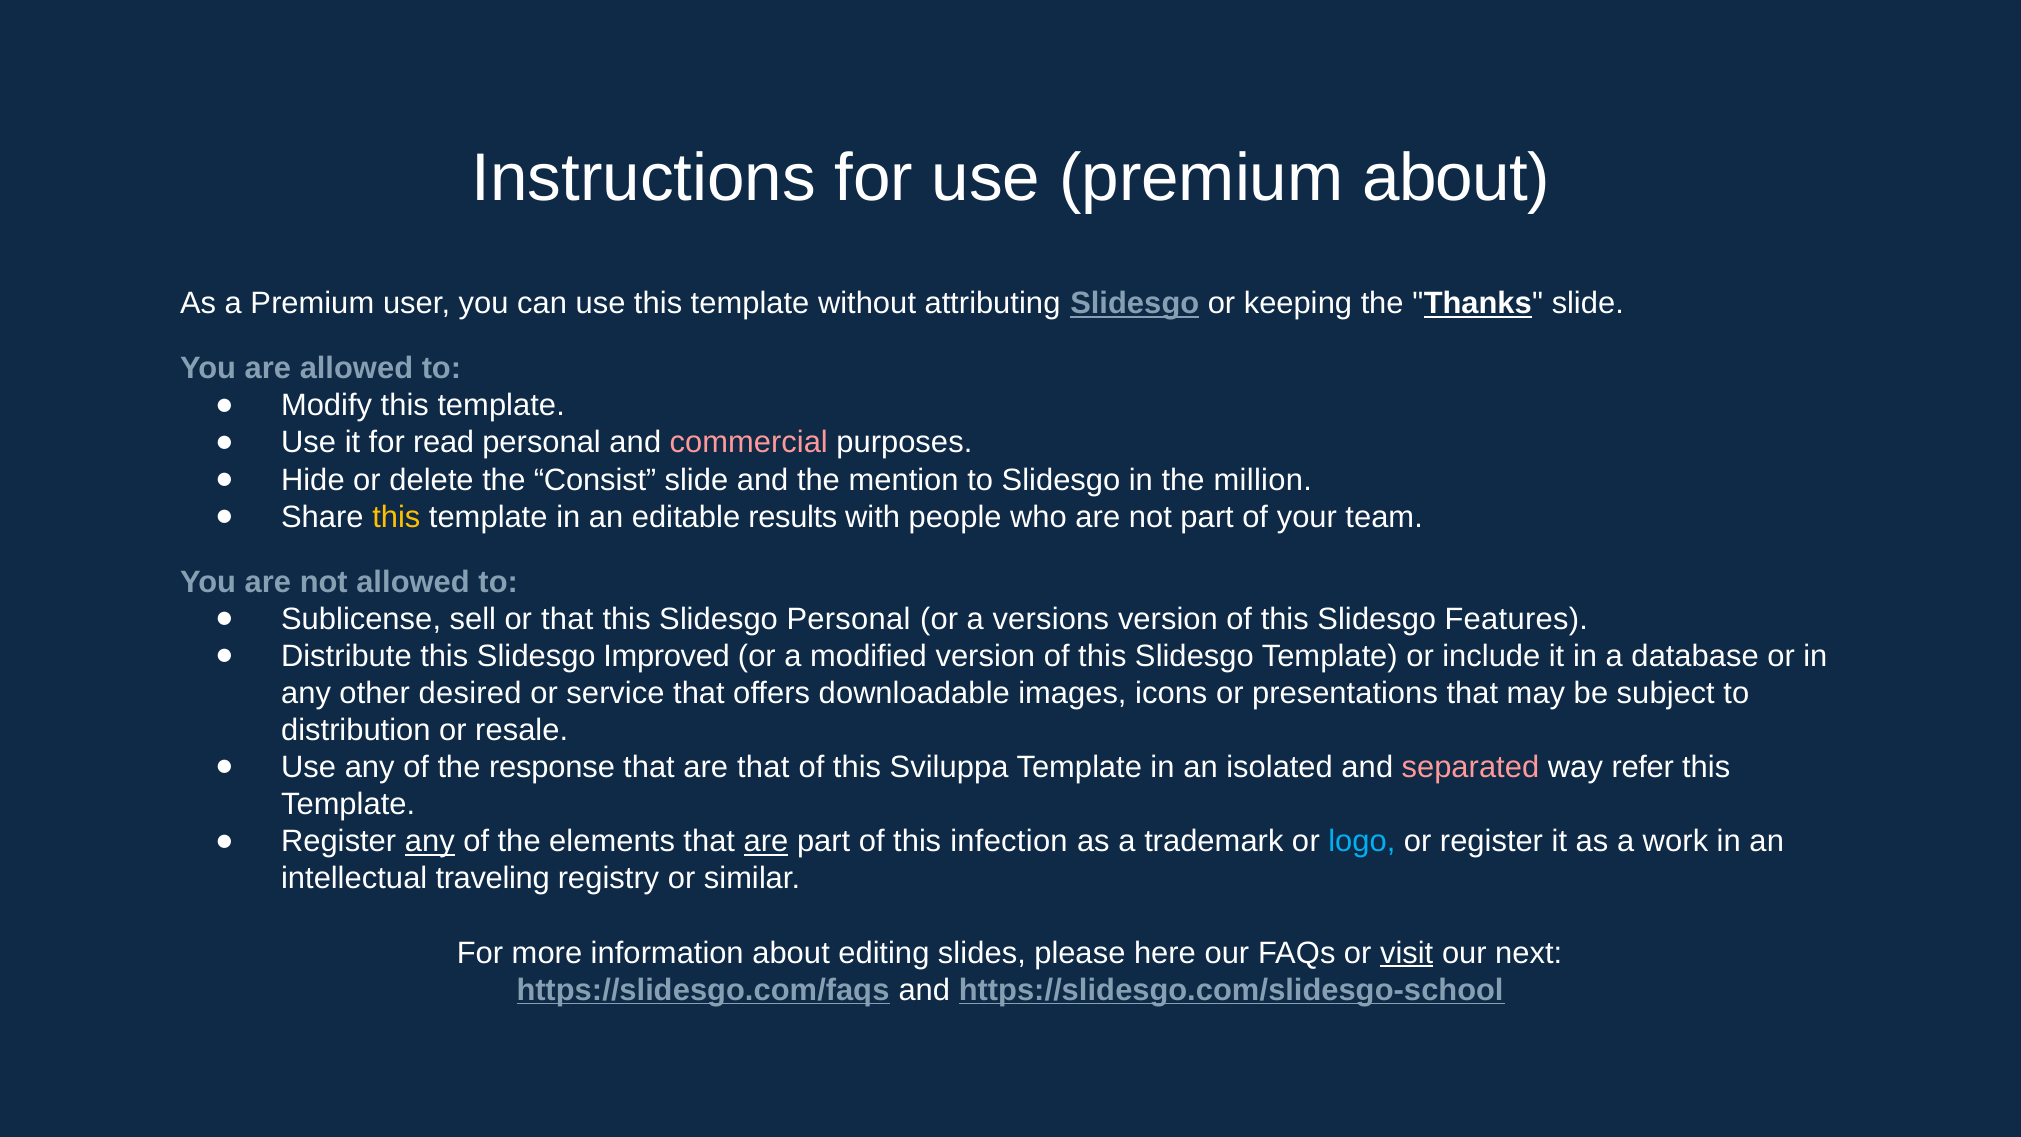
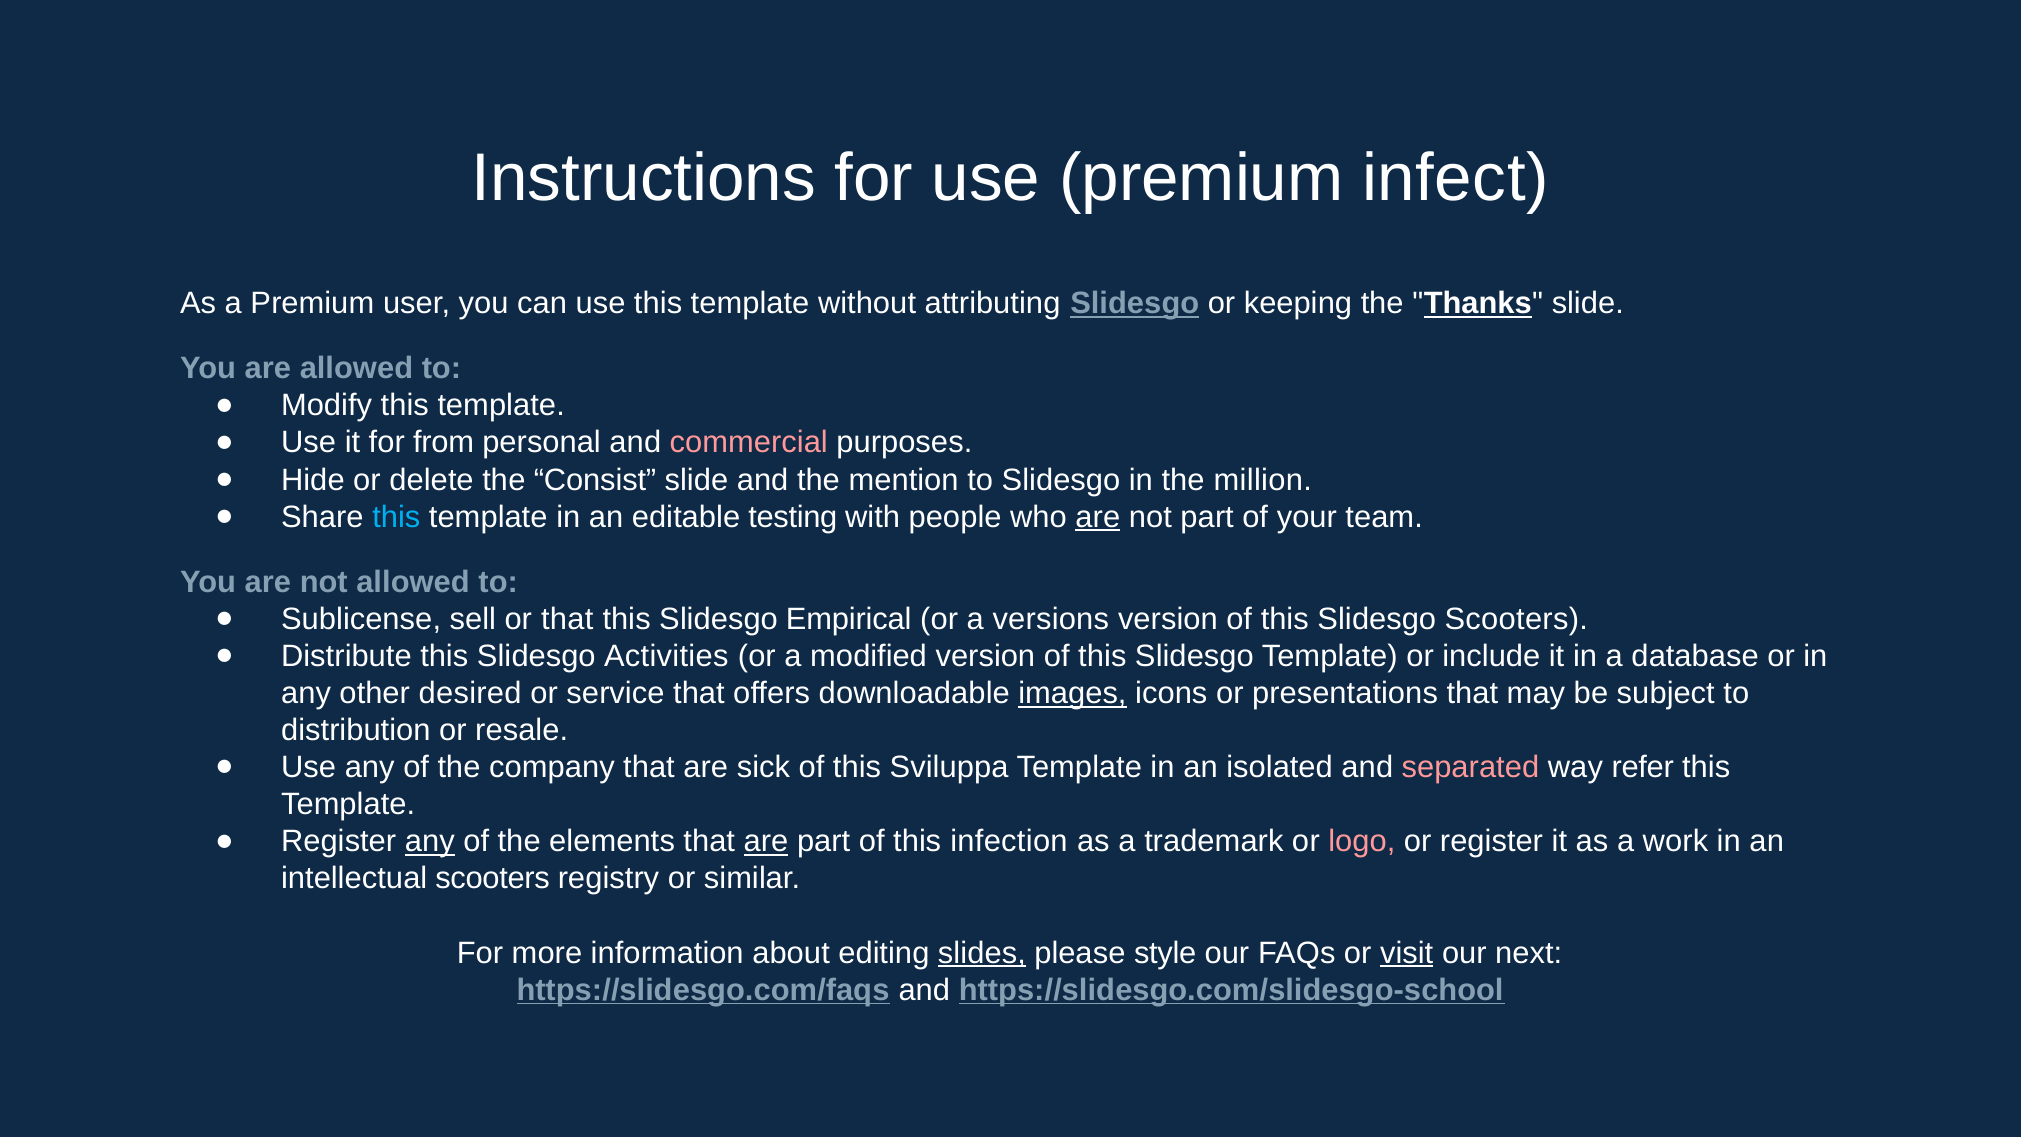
premium about: about -> infect (1456, 178)
read: read -> from (444, 443)
this colour: yellow -> light blue (396, 517)
results: results -> testing (793, 517)
are underline: none -> present (1098, 517)
Slidesgo Personal: Personal -> Empirical (849, 619)
Slidesgo Features: Features -> Scooters (1516, 619)
Improved: Improved -> Activities (666, 656)
images underline: none -> present (1072, 693)
response: response -> company (552, 767)
are that: that -> sick (763, 767)
logo colour: light blue -> pink (1362, 842)
intellectual traveling: traveling -> scooters (493, 879)
slides underline: none -> present (982, 953)
here: here -> style (1165, 953)
